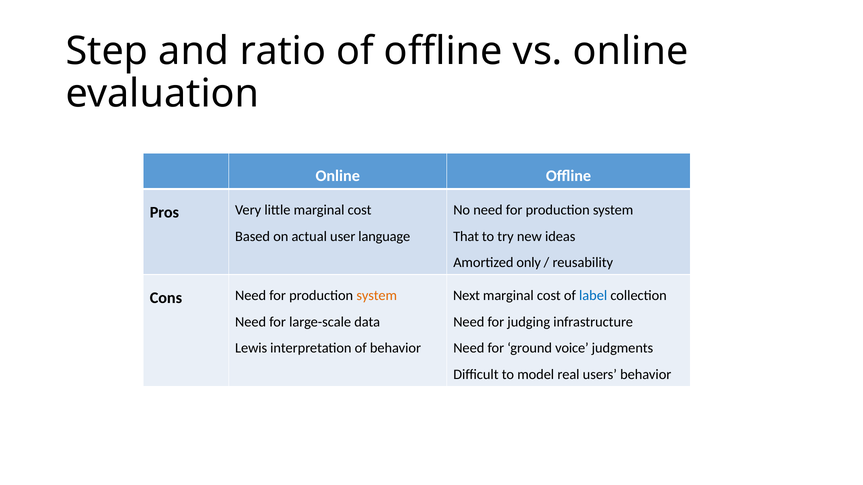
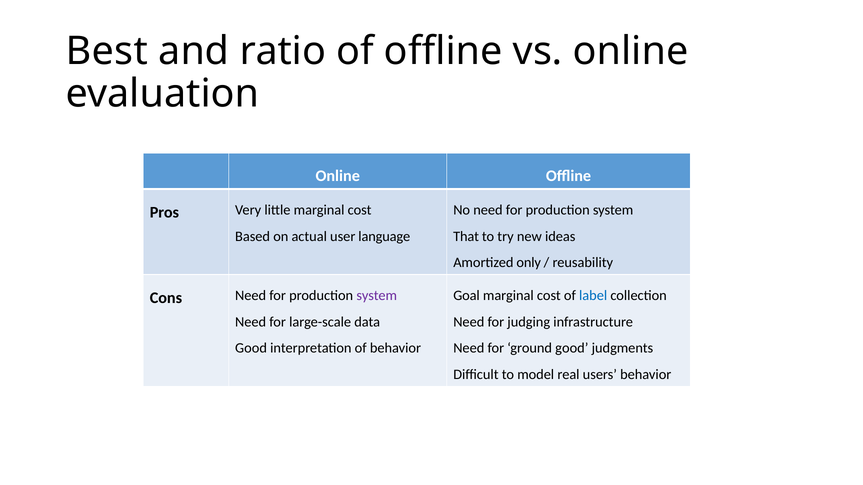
Step: Step -> Best (107, 51)
Next: Next -> Goal (467, 296)
system colour: orange -> purple (377, 296)
Lewis: Lewis -> Good (251, 349)
ground voice: voice -> good (572, 349)
